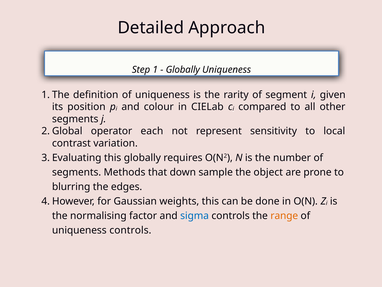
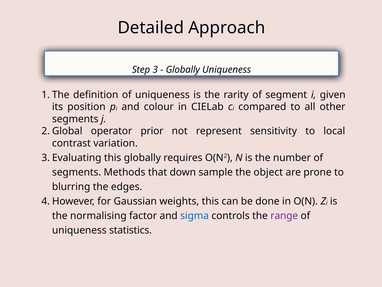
1: 1 -> 3 (155, 70)
each: each -> prior (152, 131)
range colour: orange -> purple (284, 215)
uniqueness controls: controls -> statistics (130, 230)
